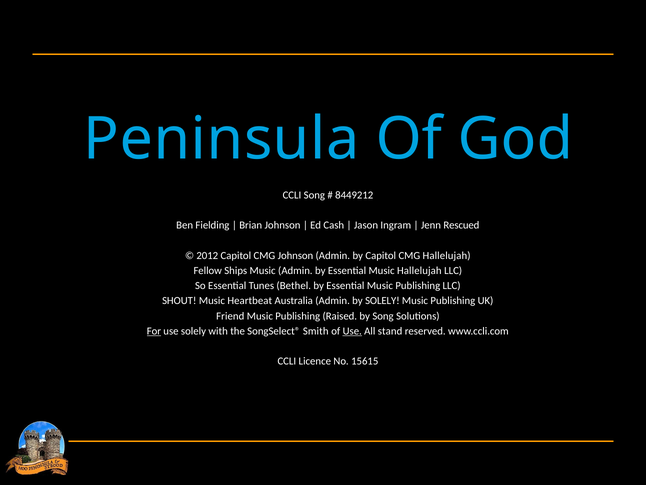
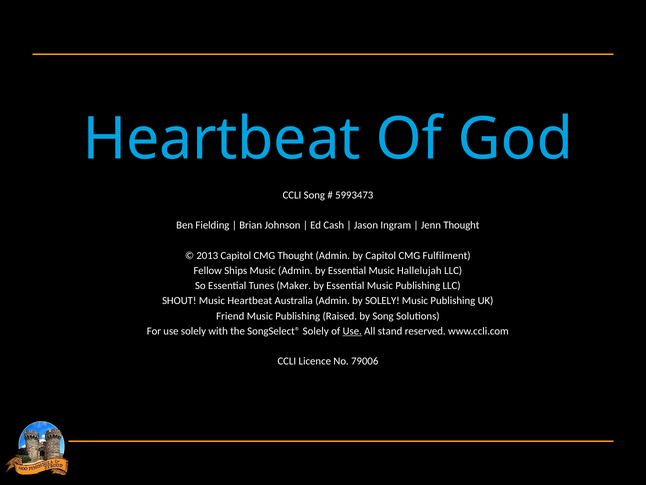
Peninsula: Peninsula -> Heartbeat (222, 139)
8449212: 8449212 -> 5993473 (354, 195)
Jenn Rescued: Rescued -> Thought (461, 225)
2012: 2012 -> 2013 (207, 255)
CMG Johnson: Johnson -> Thought (295, 255)
CMG Hallelujah: Hallelujah -> Fulfilment (447, 255)
Bethel: Bethel -> Maker (294, 285)
For underline: present -> none (154, 331)
SongSelect® Smith: Smith -> Solely (316, 331)
15615: 15615 -> 79006 (365, 361)
